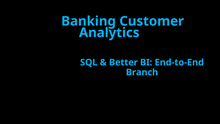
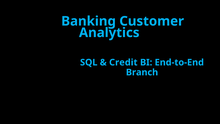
Better: Better -> Credit (123, 62)
